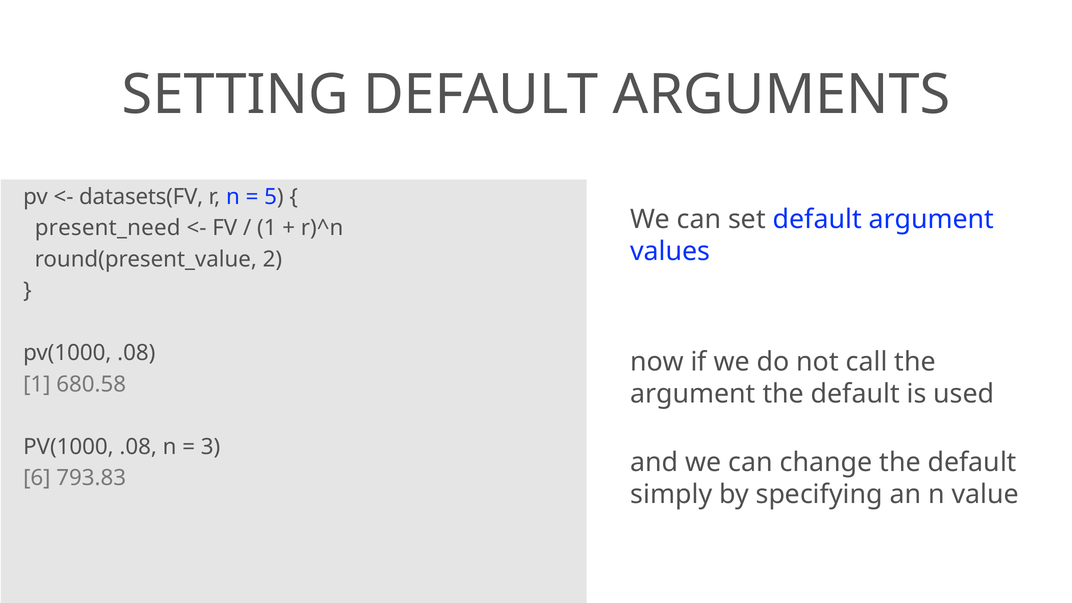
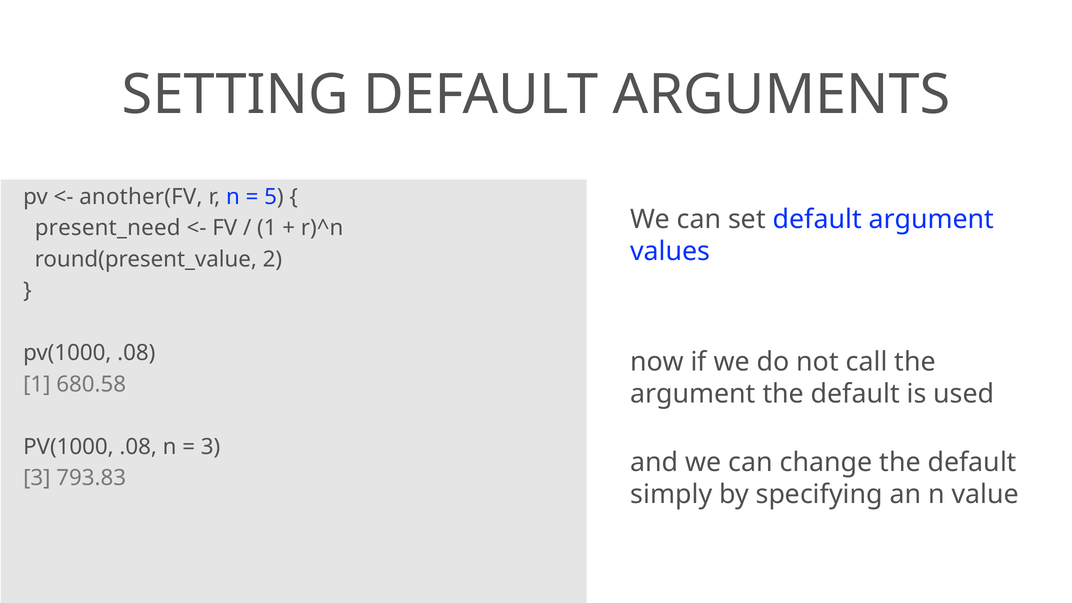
datasets(FV: datasets(FV -> another(FV (141, 197)
6: 6 -> 3 (37, 478)
